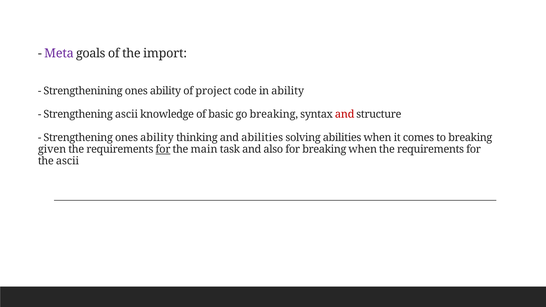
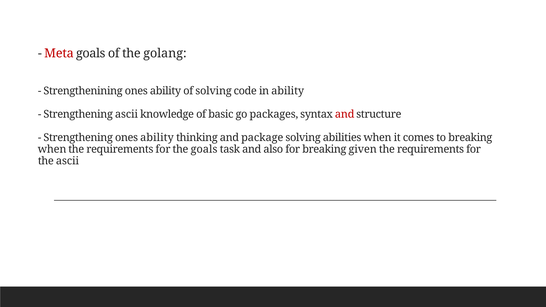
Meta colour: purple -> red (59, 53)
import: import -> golang (165, 53)
of project: project -> solving (214, 91)
go breaking: breaking -> packages (274, 114)
and abilities: abilities -> package (262, 138)
given: given -> when (52, 149)
for underline: present -> none (163, 149)
the main: main -> goals (204, 149)
breaking when: when -> given (363, 149)
